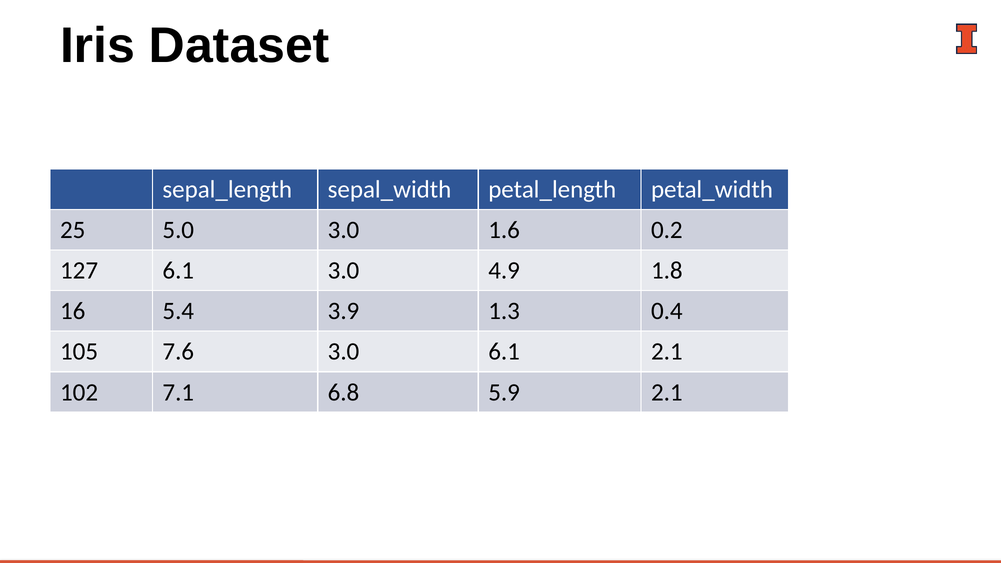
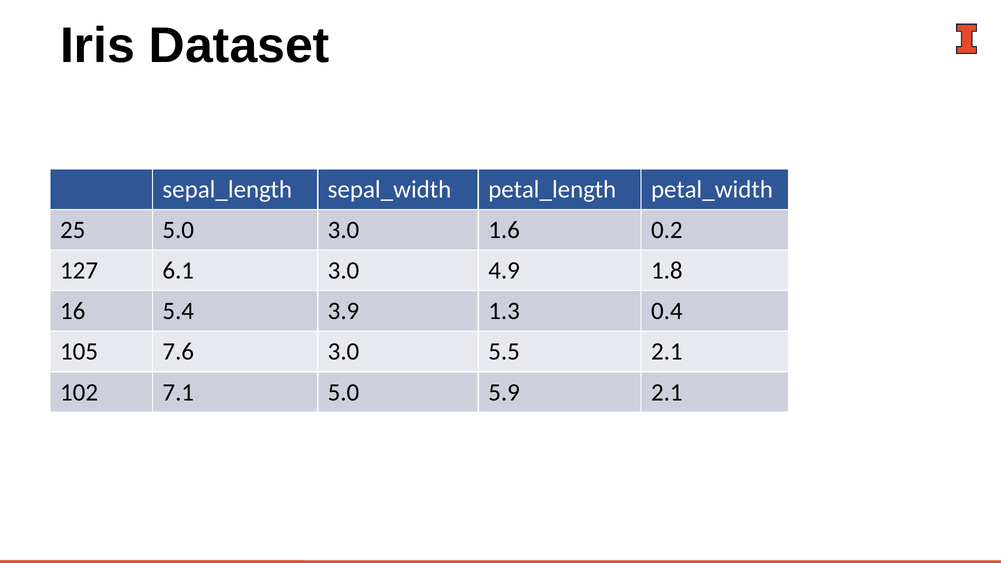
3.0 6.1: 6.1 -> 5.5 (504, 352)
7.1 6.8: 6.8 -> 5.0 (343, 392)
